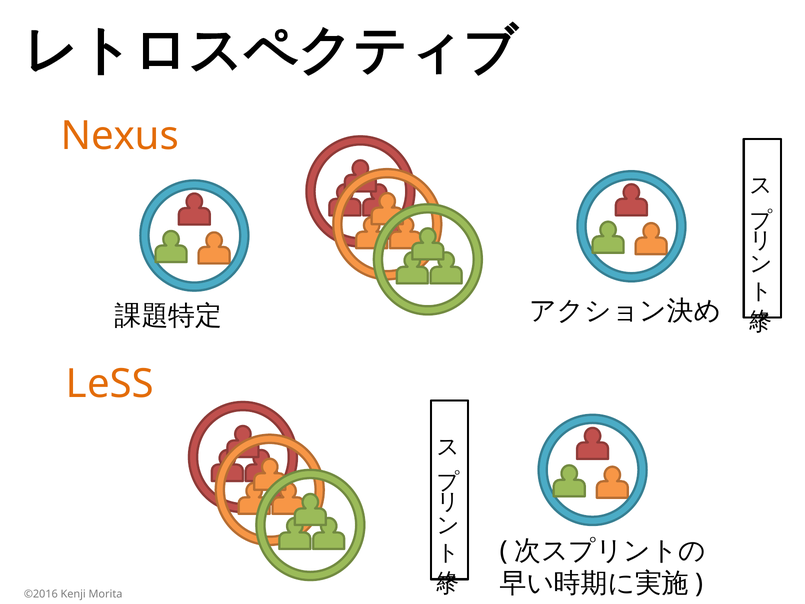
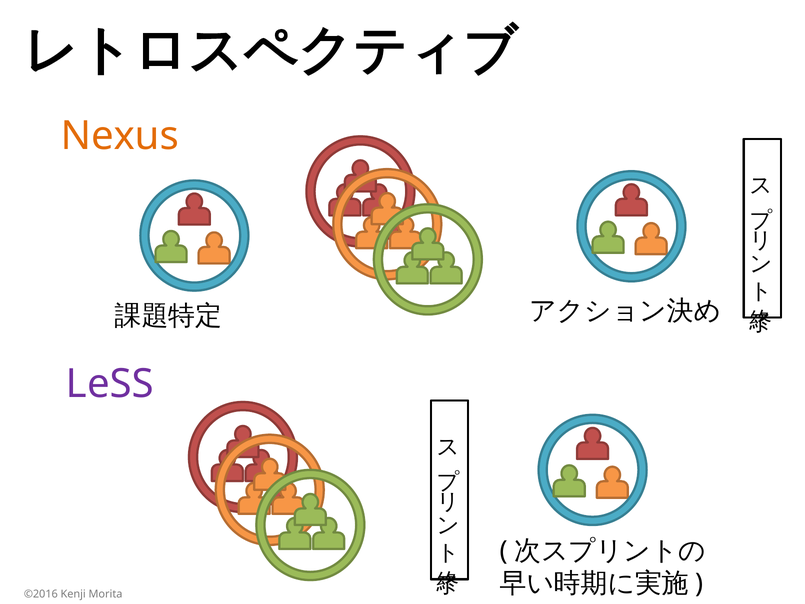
LeSS colour: orange -> purple (110, 384)
